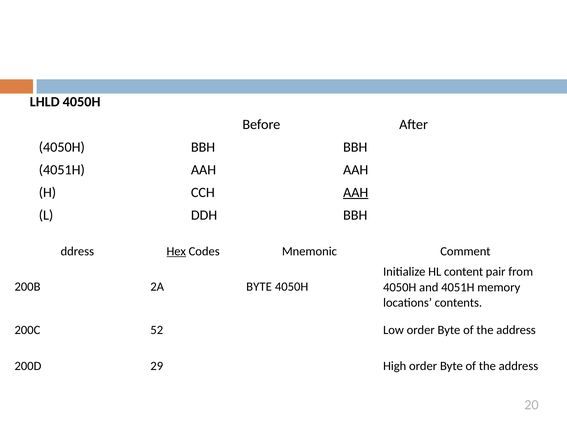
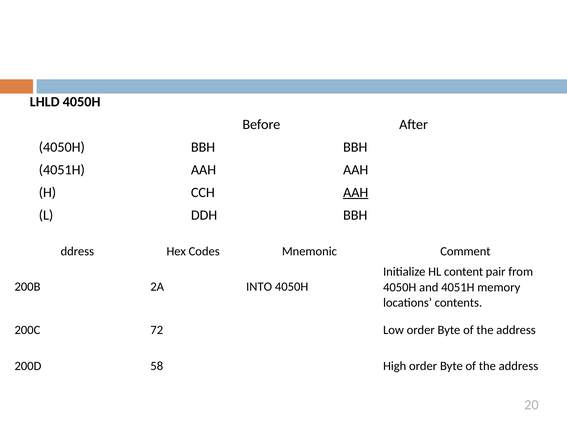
Hex underline: present -> none (176, 251)
2A BYTE: BYTE -> INTO (259, 287)
52: 52 -> 72 (157, 330)
29: 29 -> 58 (157, 366)
